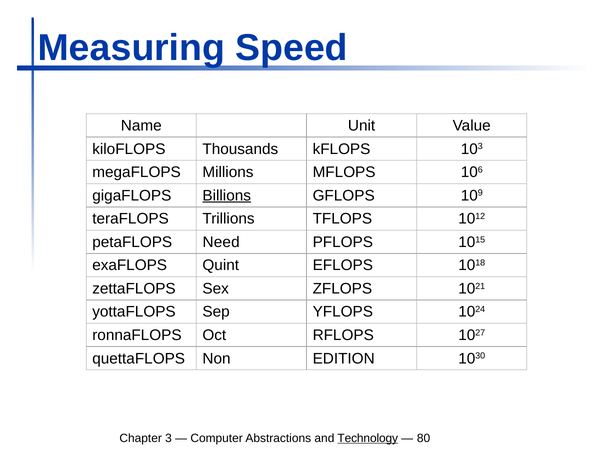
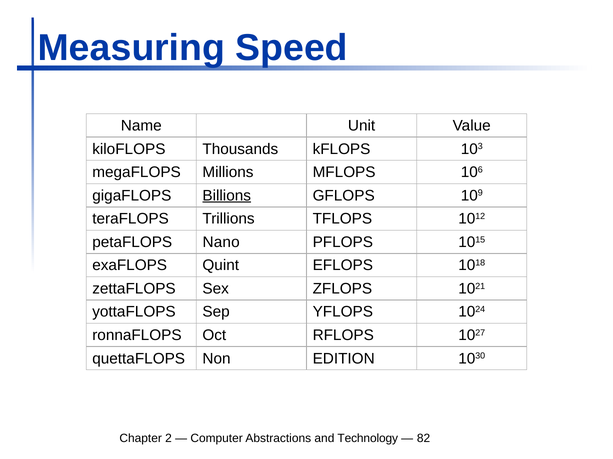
Need: Need -> Nano (221, 242)
3: 3 -> 2 (169, 439)
Technology underline: present -> none (368, 439)
80: 80 -> 82 (424, 439)
